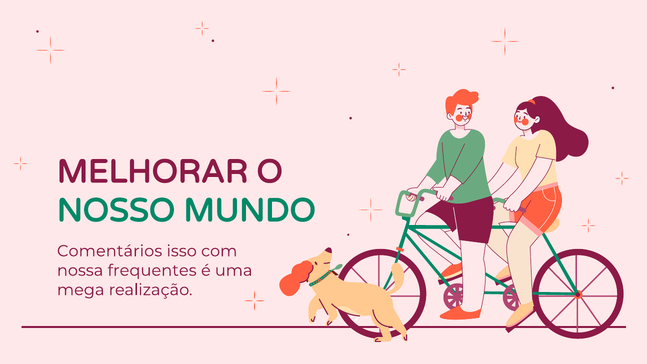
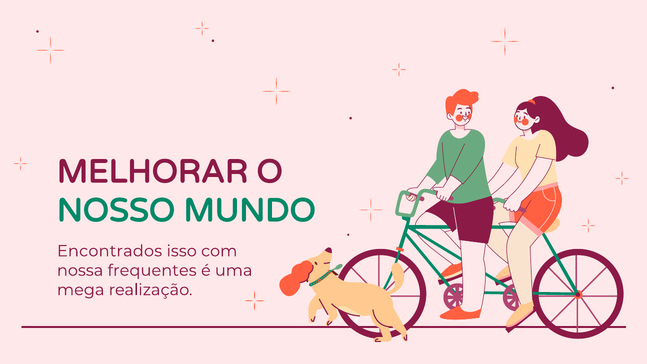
Comentários: Comentários -> Encontrados (110, 251)
